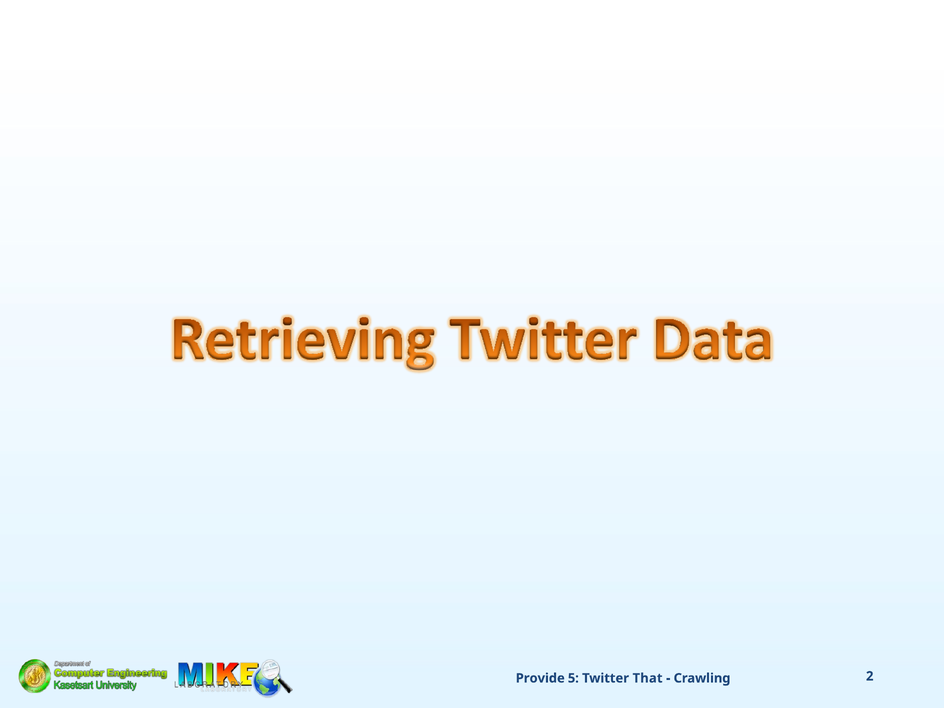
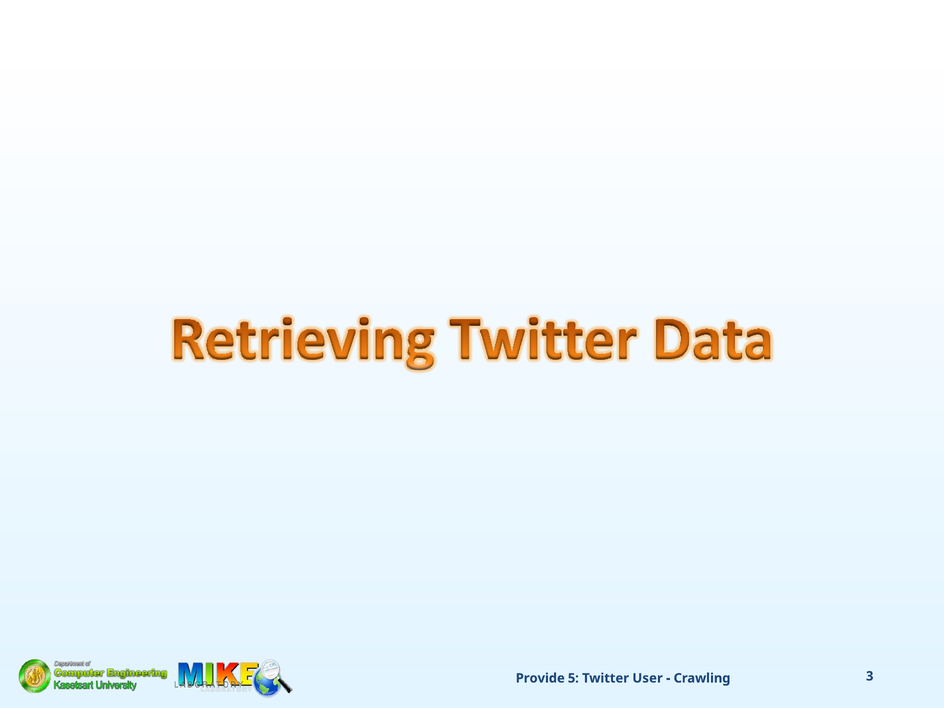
That: That -> User (648, 678)
2: 2 -> 3 (870, 676)
